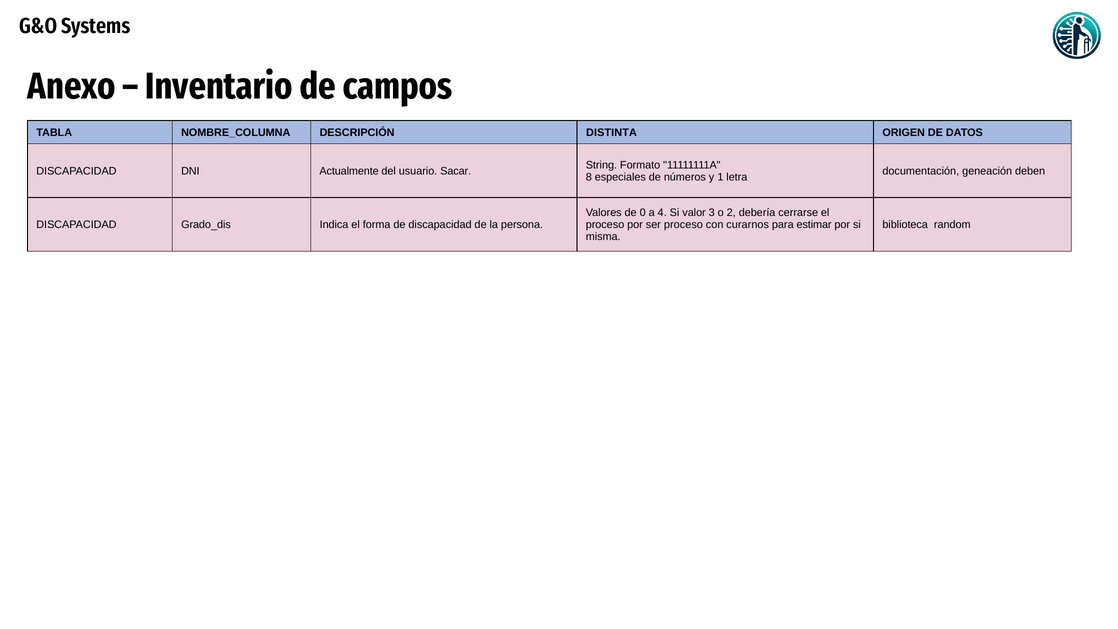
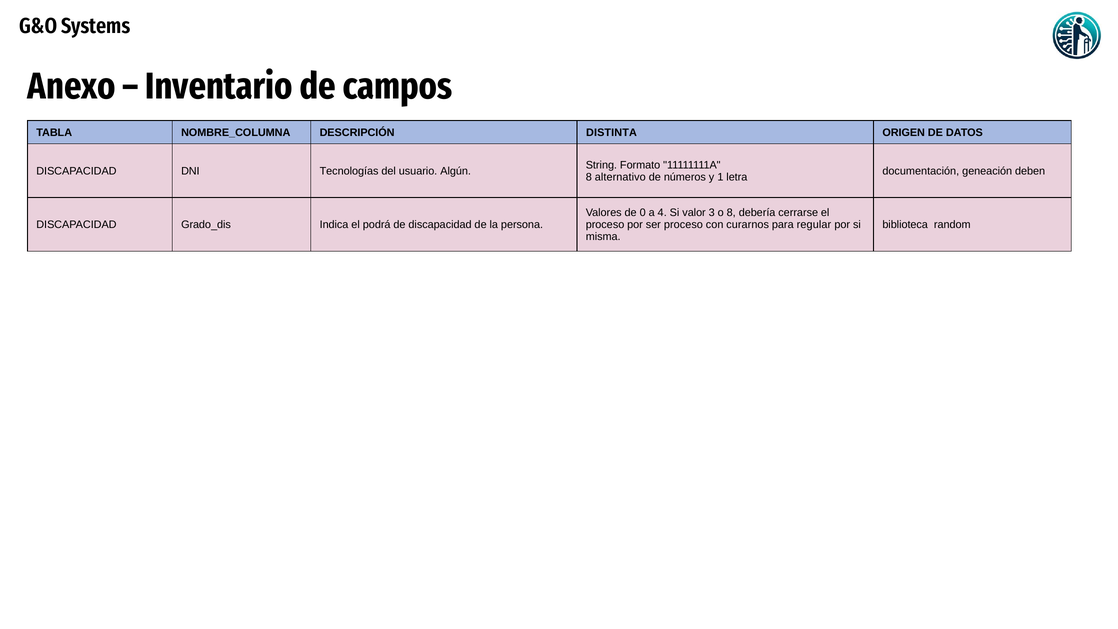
Actualmente: Actualmente -> Tecnologías (349, 171)
Sacar: Sacar -> Algún (456, 171)
especiales: especiales -> alternativo (620, 177)
o 2: 2 -> 8 (731, 213)
forma: forma -> podrá (377, 225)
estimar: estimar -> regular (814, 225)
